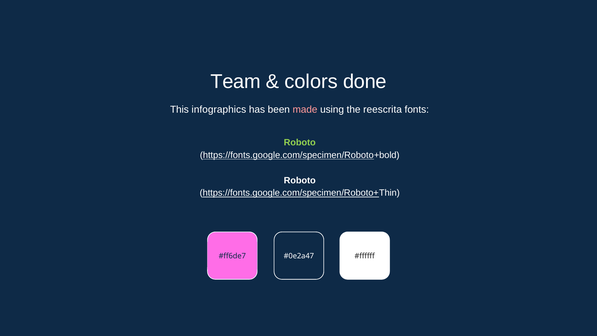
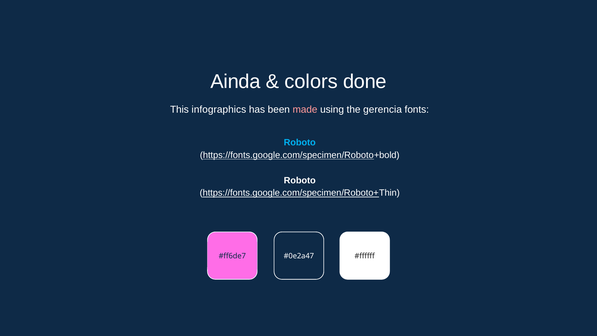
Team: Team -> Ainda (236, 82)
reescrita: reescrita -> gerencia (383, 110)
Roboto colour: light green -> light blue (300, 143)
